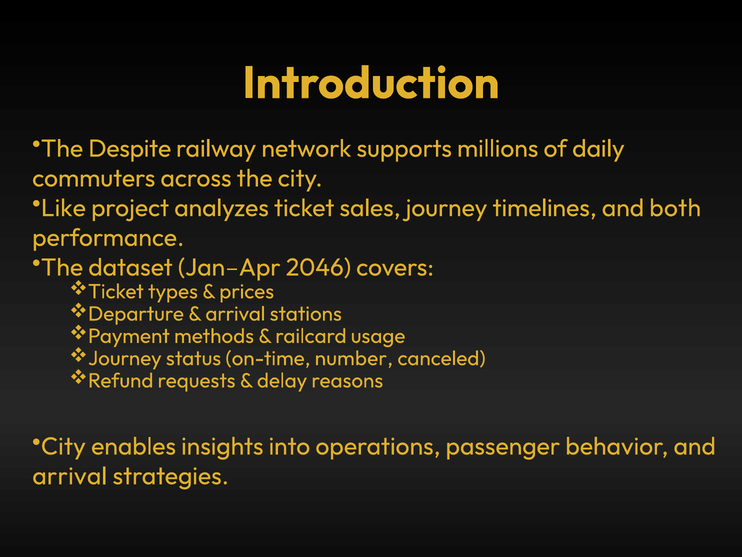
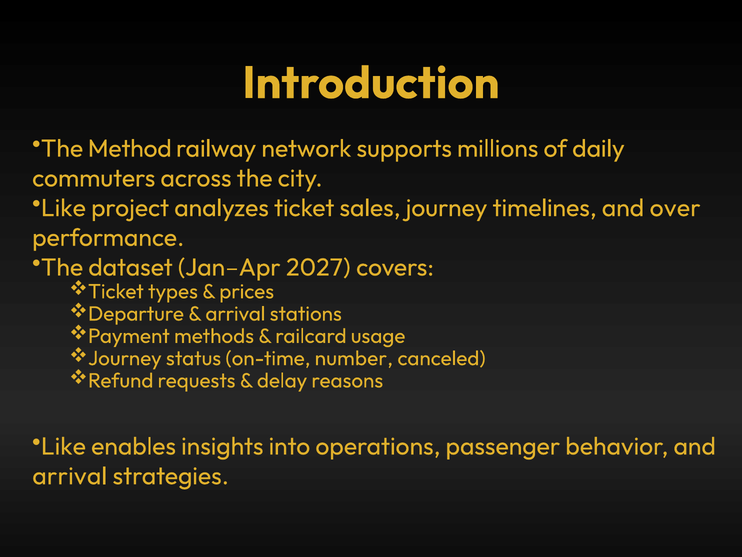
Despite: Despite -> Method (130, 148)
both: both -> over (675, 208)
2046: 2046 -> 2027 (318, 267)
City: City -> Like (63, 446)
